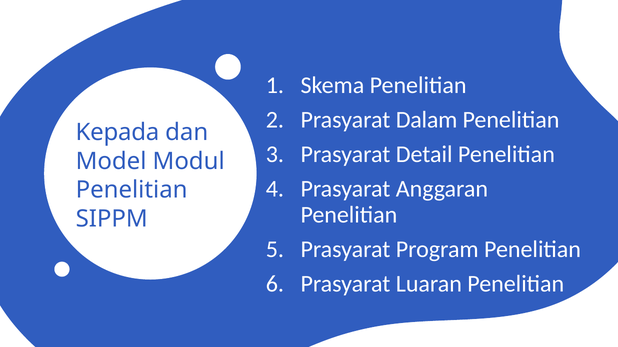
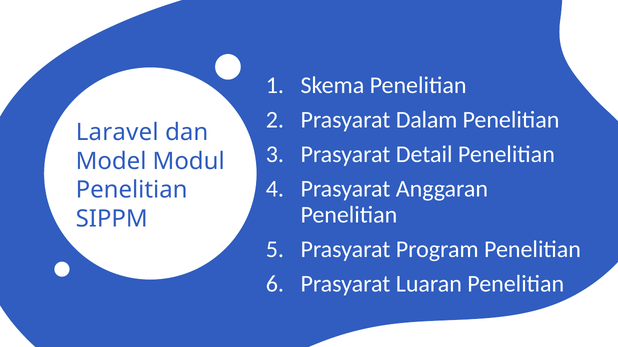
Kepada: Kepada -> Laravel (117, 133)
